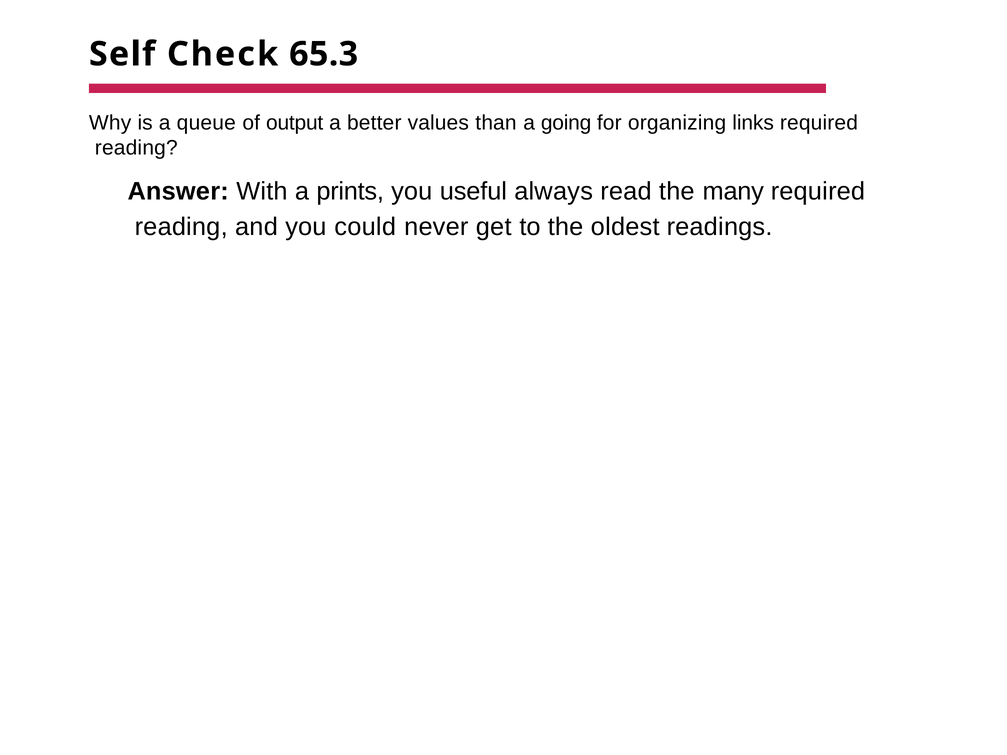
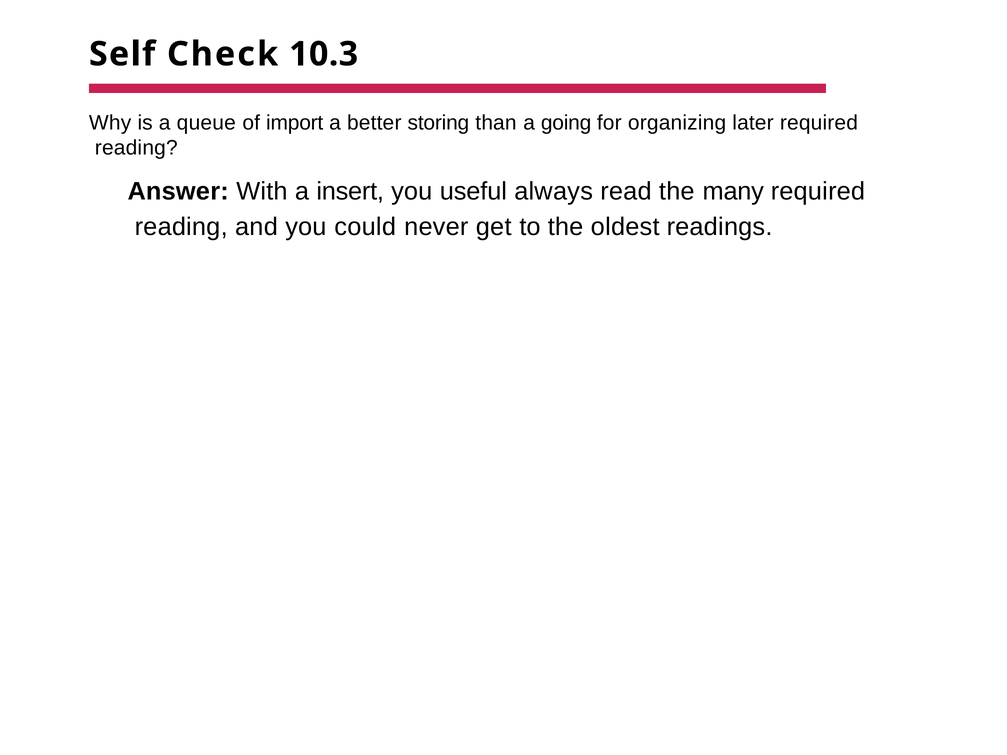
65.3: 65.3 -> 10.3 (324, 54)
output: output -> import (295, 123)
values: values -> storing (438, 123)
links: links -> later (753, 123)
prints: prints -> insert (350, 191)
